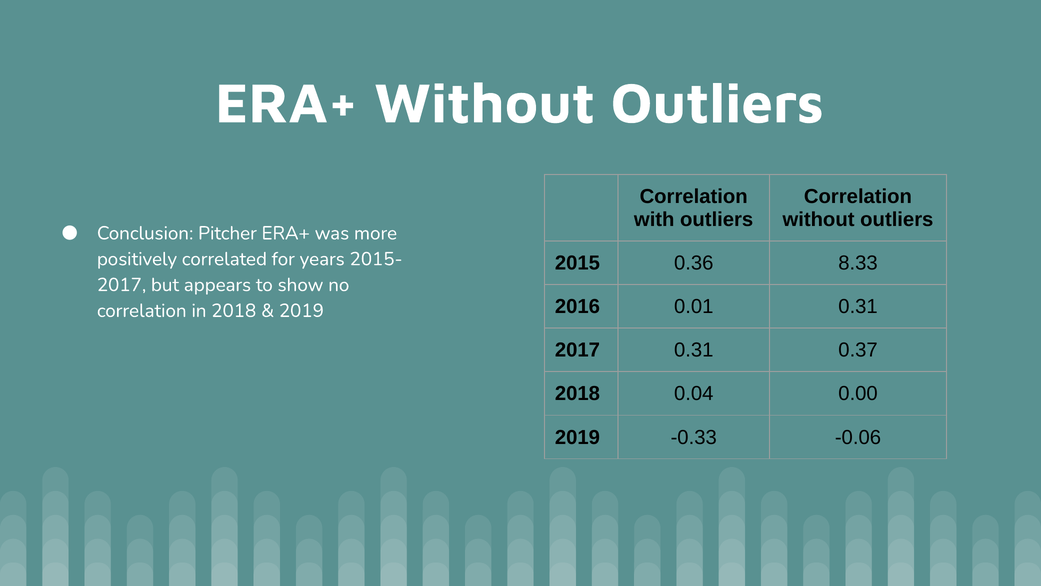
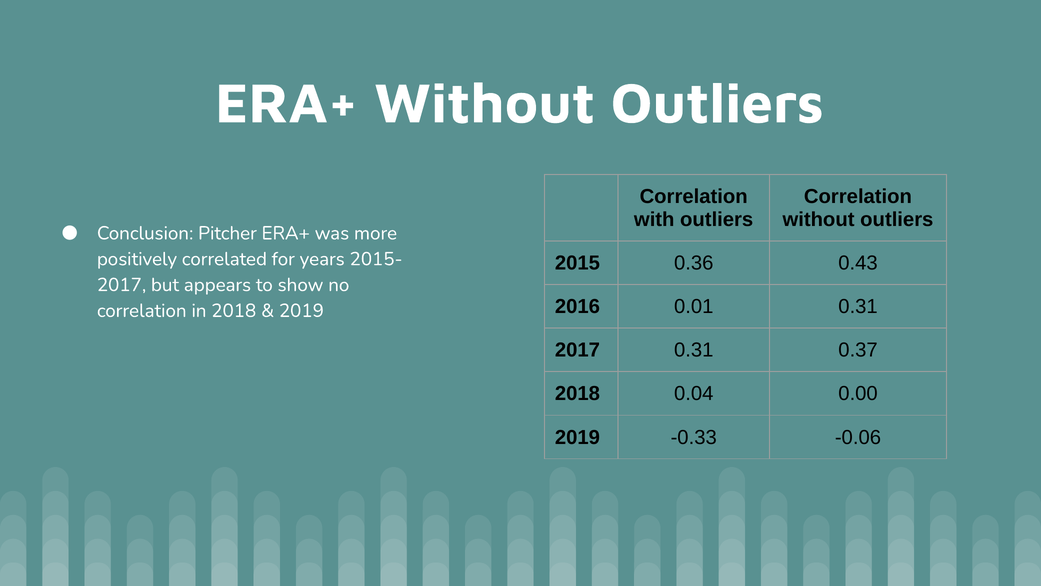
8.33: 8.33 -> 0.43 (858, 263)
